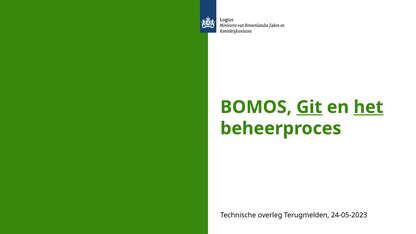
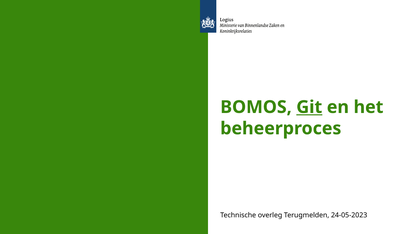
het underline: present -> none (368, 107)
